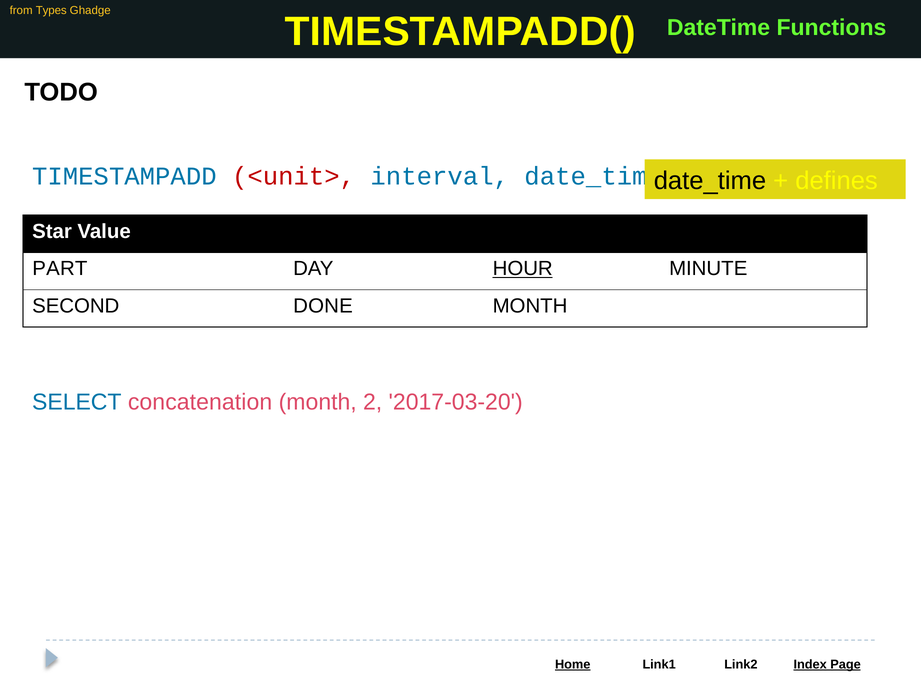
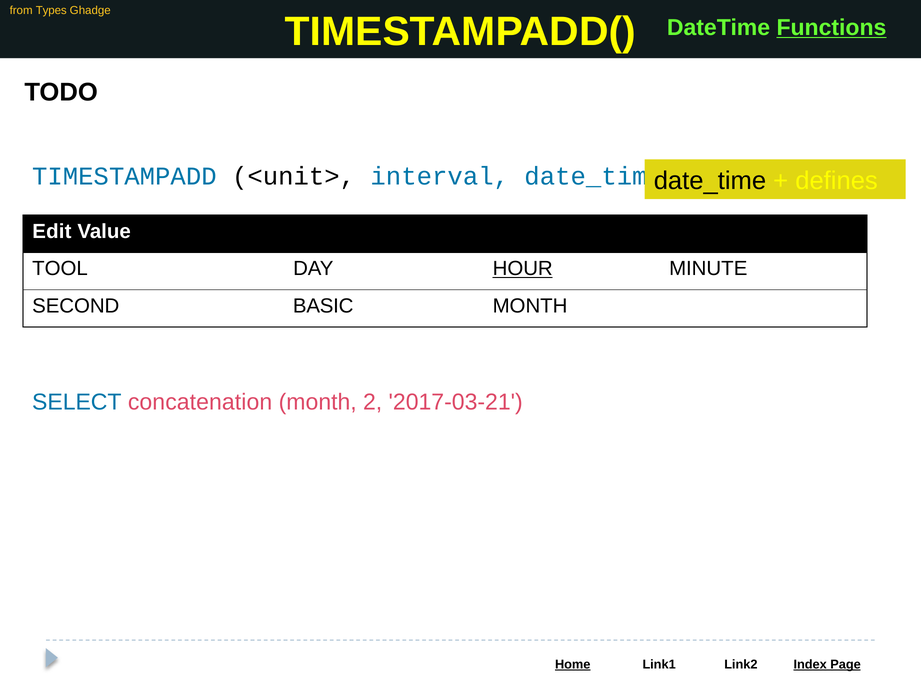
Functions underline: none -> present (831, 28)
<unit> colour: red -> black (294, 176)
Star: Star -> Edit (52, 231)
PART: PART -> TOOL (60, 269)
DONE: DONE -> BASIC (323, 306)
2017-03-20: 2017-03-20 -> 2017-03-21 (456, 402)
